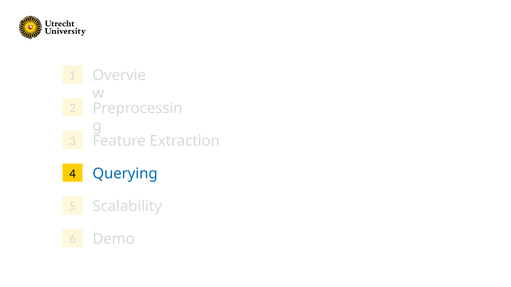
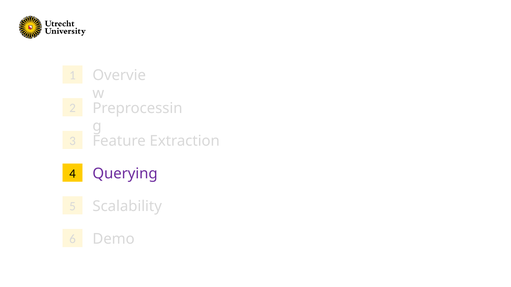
Querying colour: blue -> purple (125, 174)
